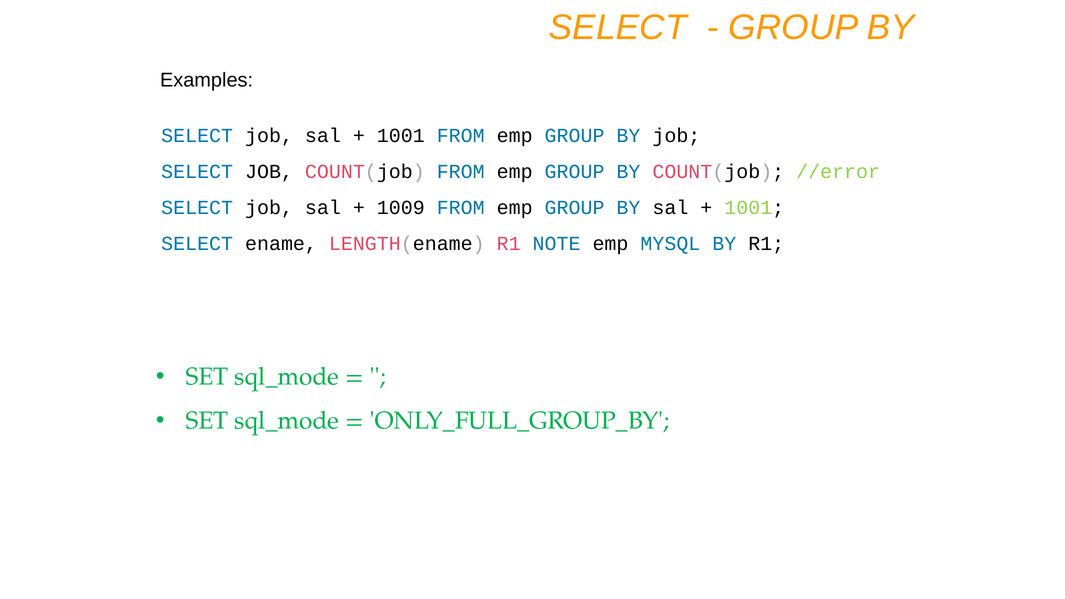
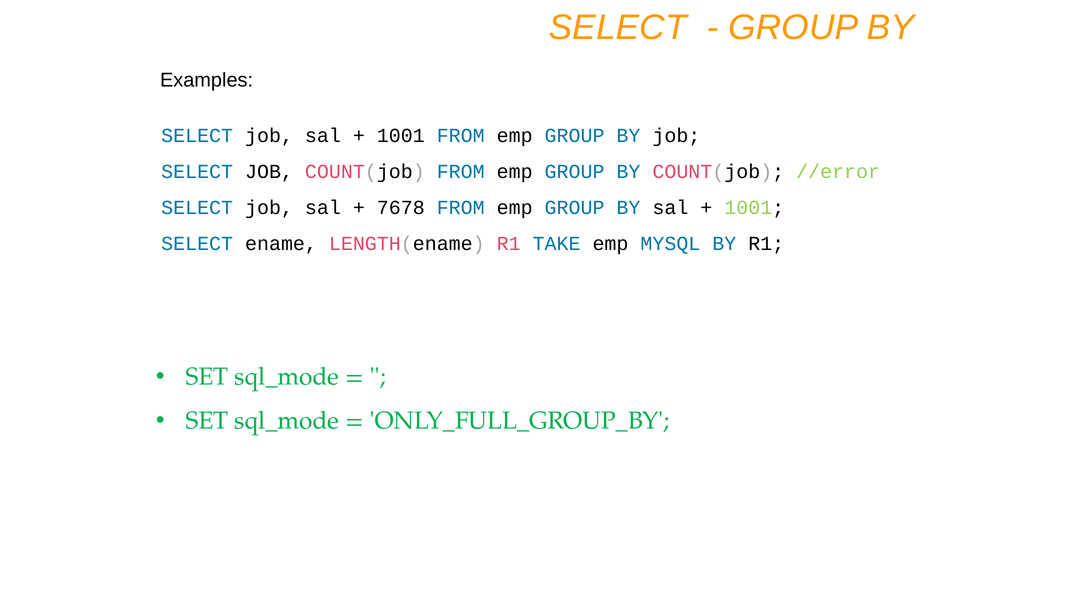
1009: 1009 -> 7678 (401, 208)
NOTE: NOTE -> TAKE (557, 244)
